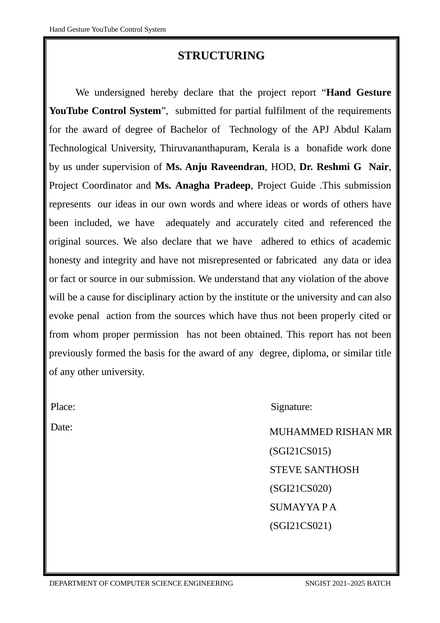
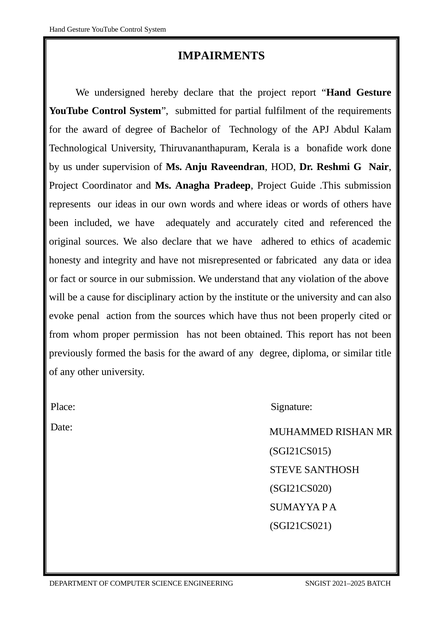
STRUCTURING: STRUCTURING -> IMPAIRMENTS (221, 55)
